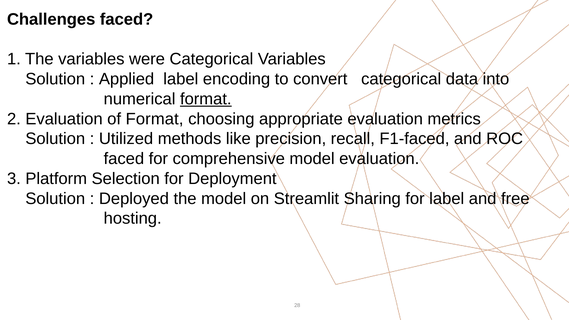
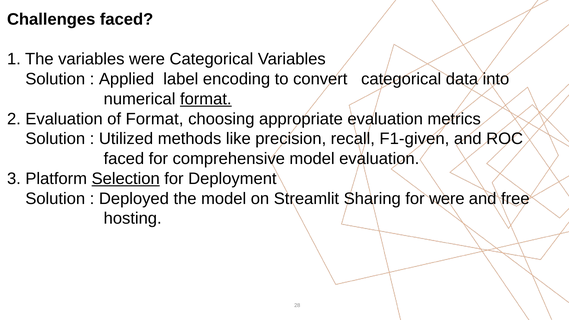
F1-faced: F1-faced -> F1-given (414, 139)
Selection underline: none -> present (126, 179)
for label: label -> were (447, 199)
